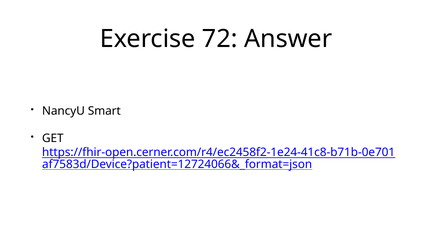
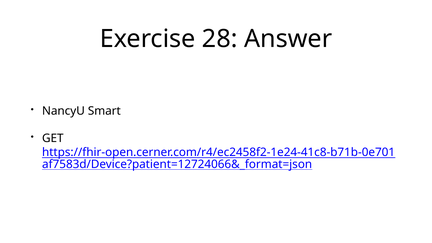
72: 72 -> 28 (220, 39)
